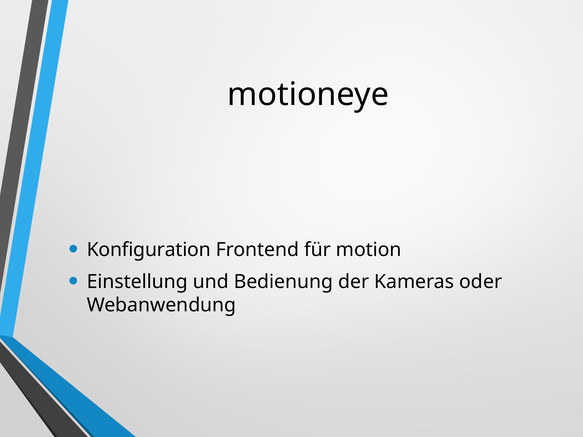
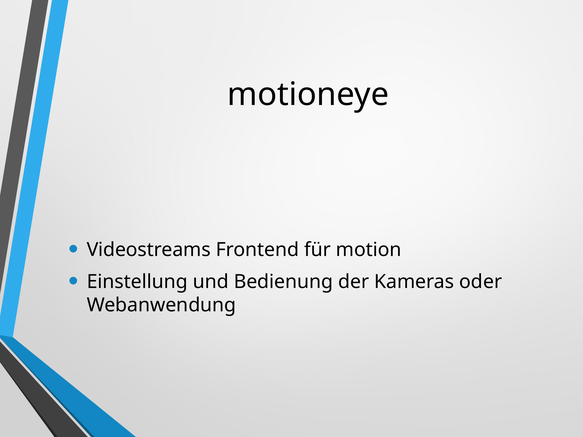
Konfiguration: Konfiguration -> Videostreams (149, 250)
